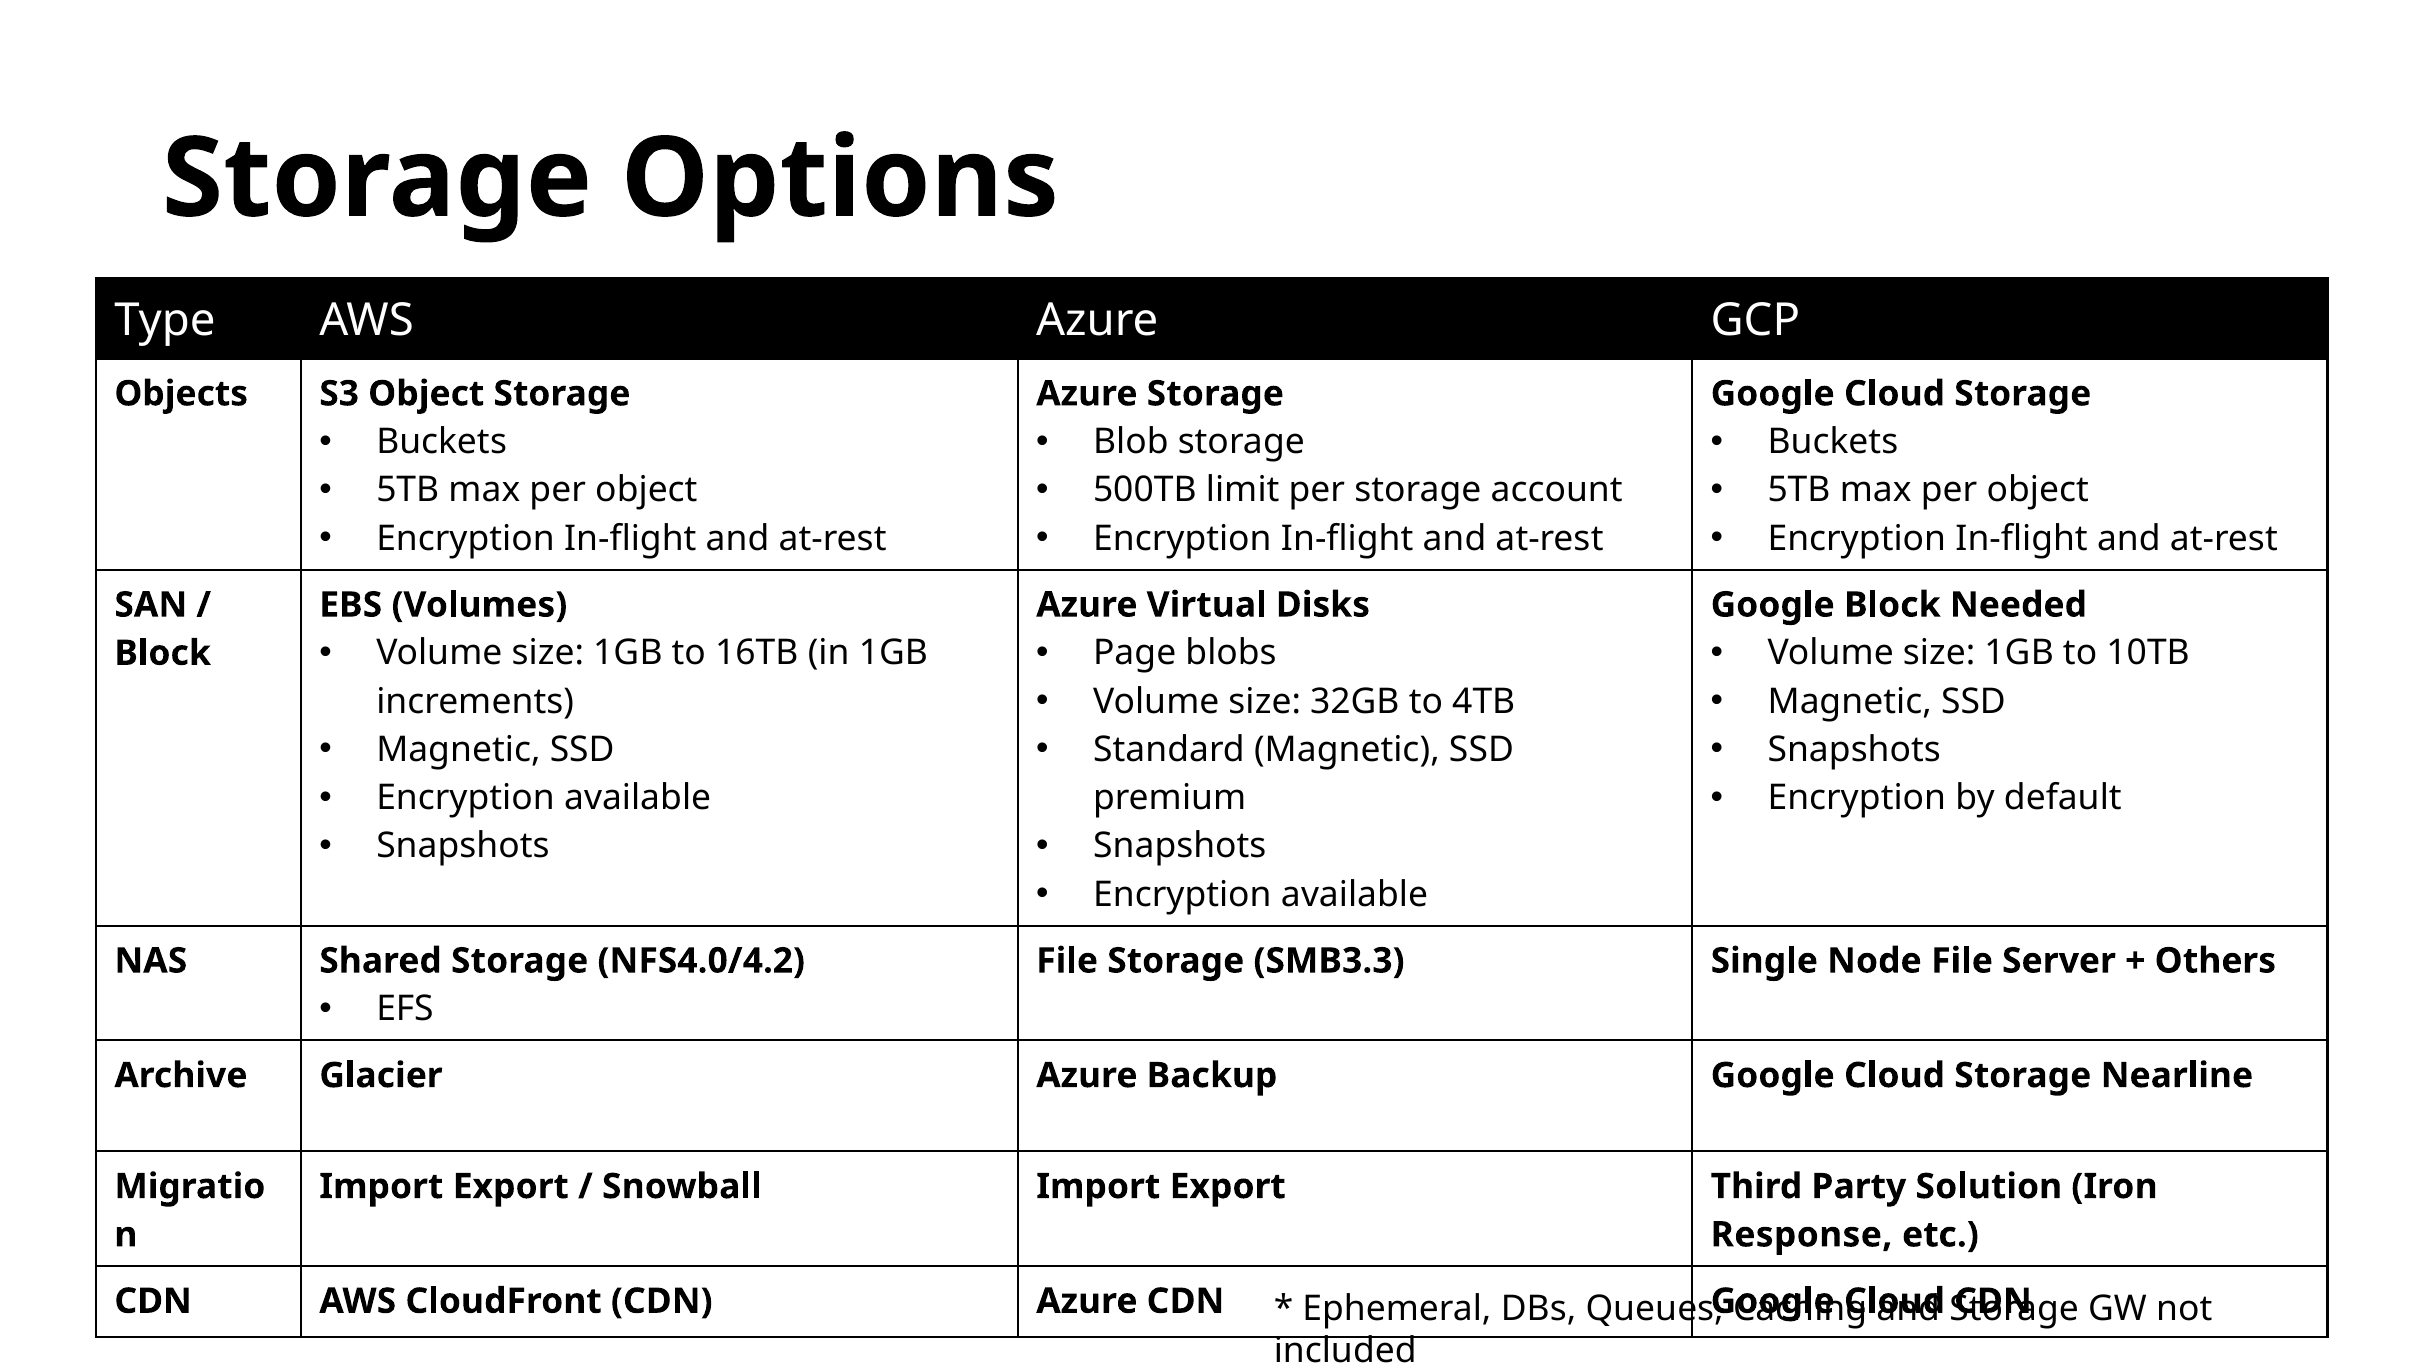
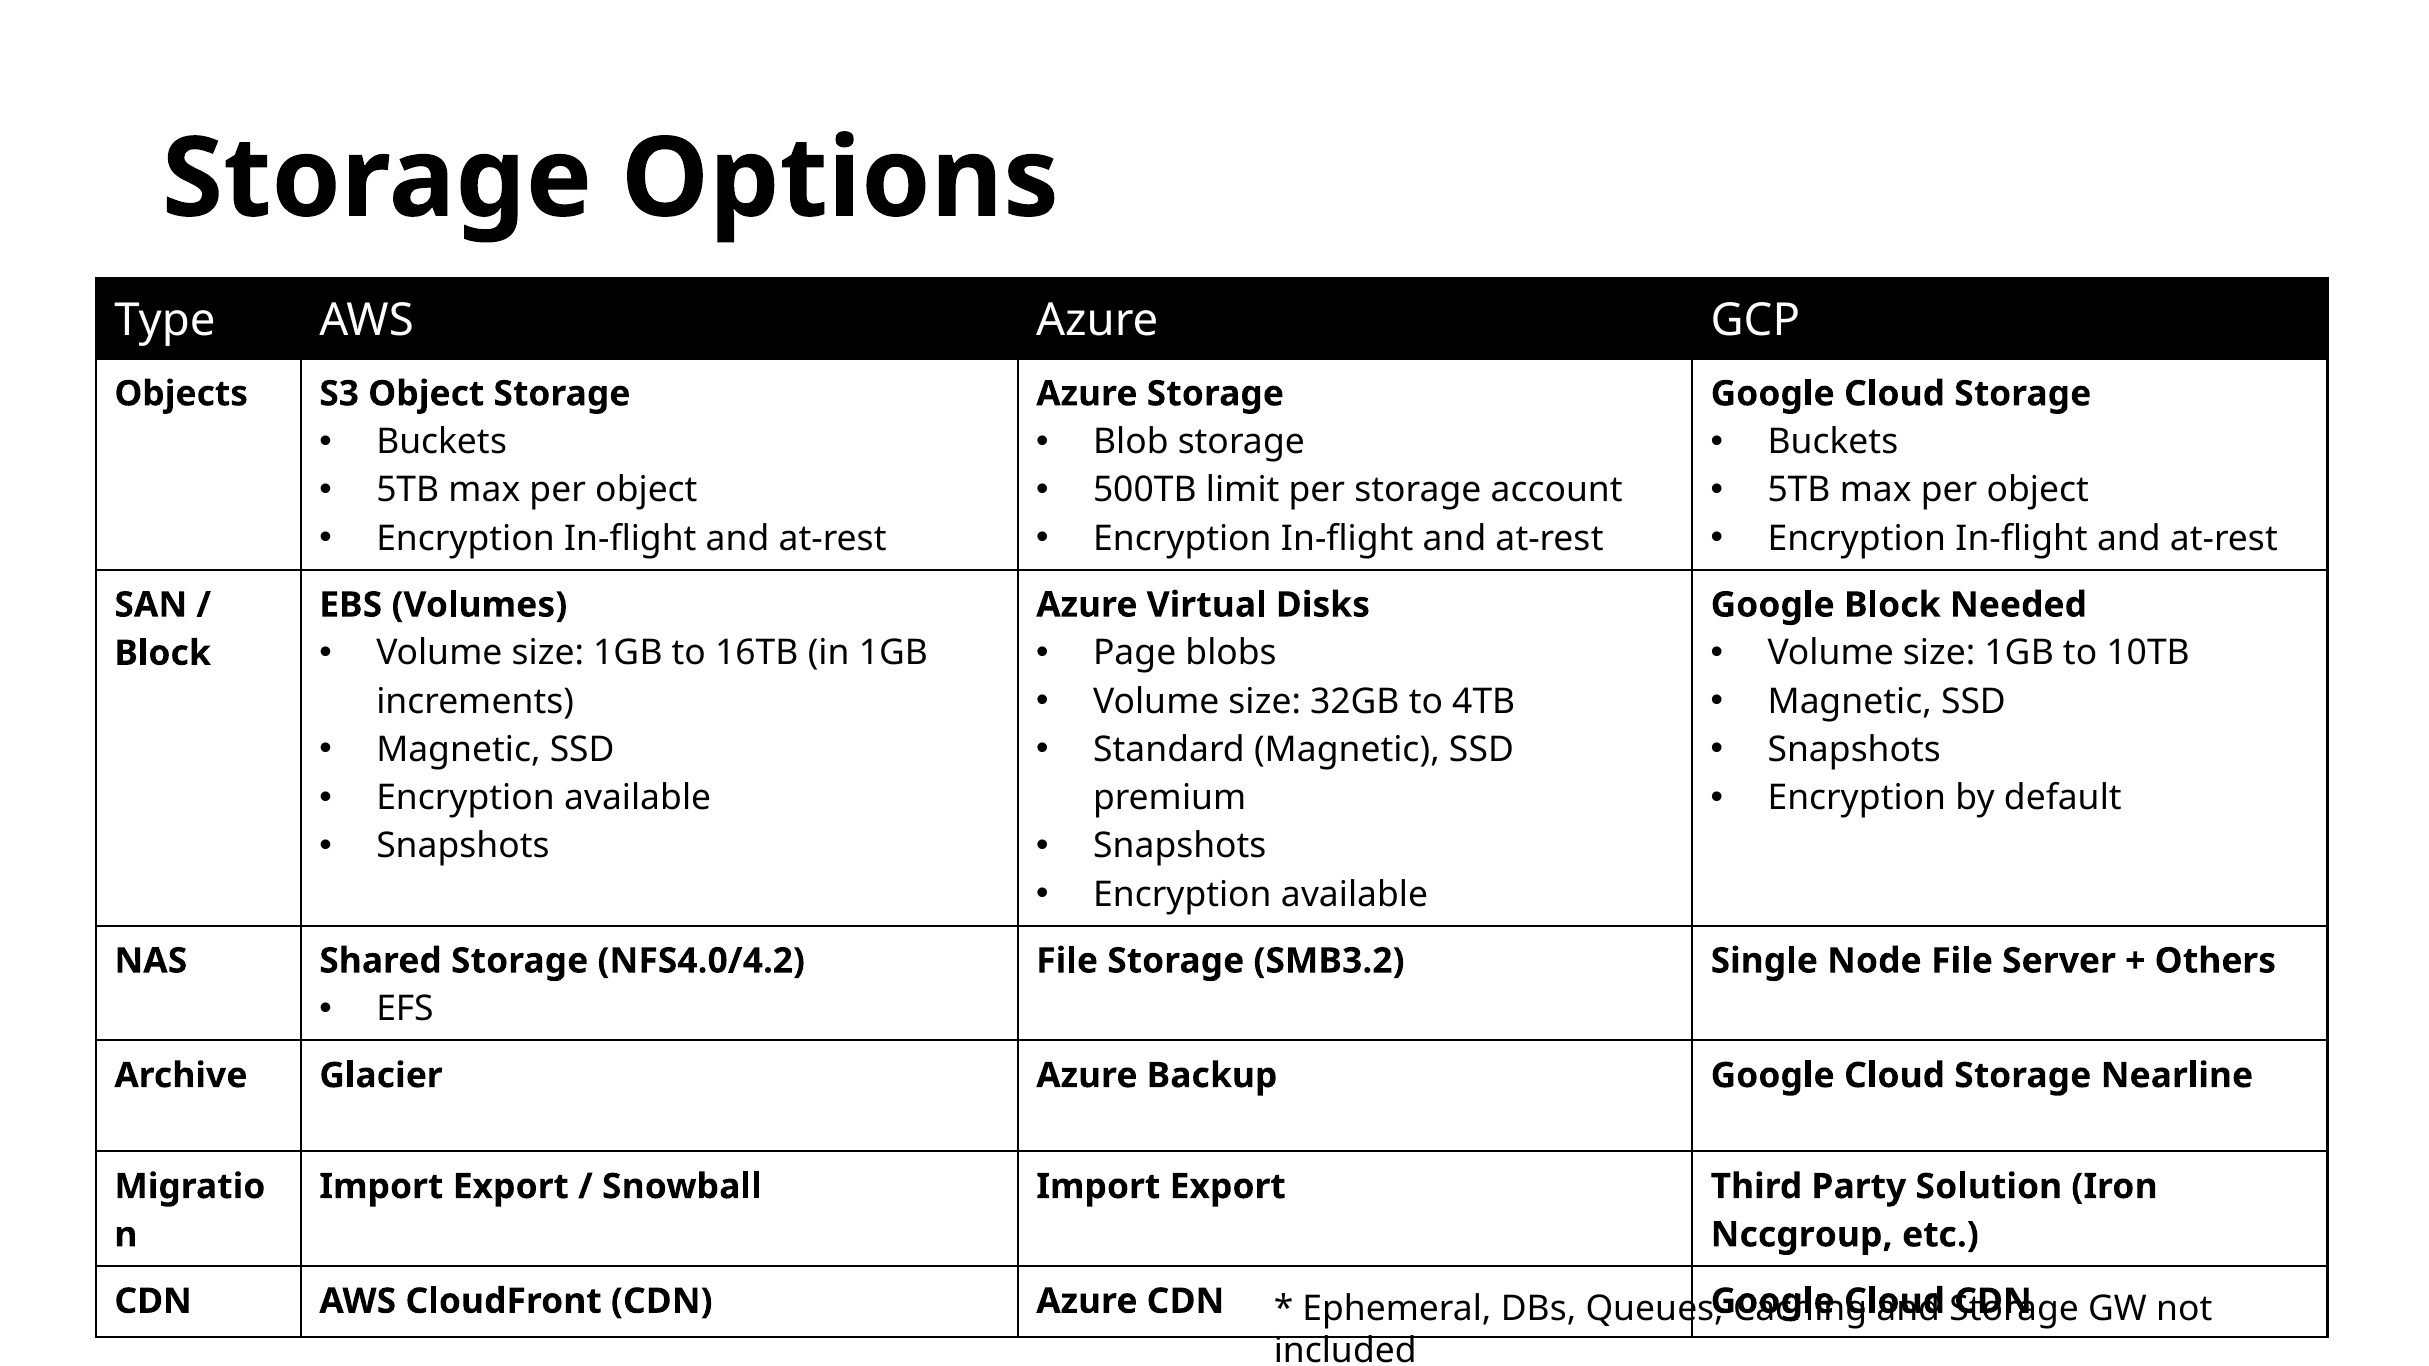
SMB3.3: SMB3.3 -> SMB3.2 (1329, 961)
Response: Response -> Nccgroup (1802, 1235)
